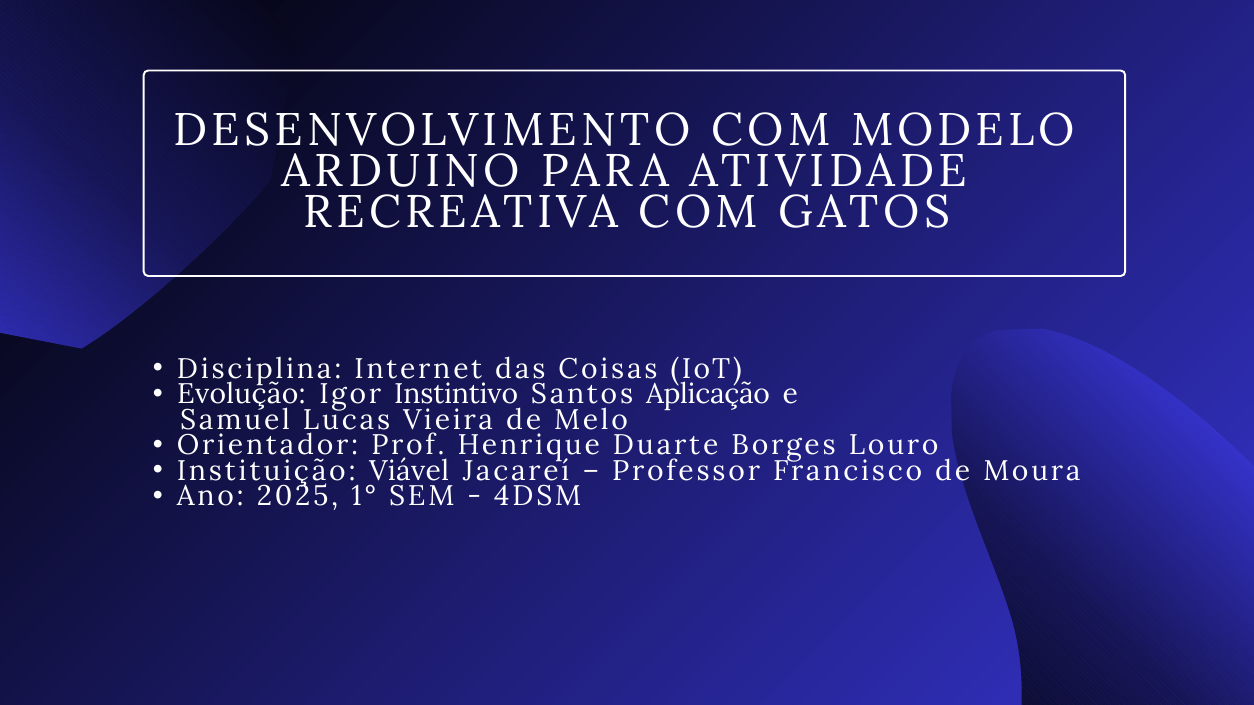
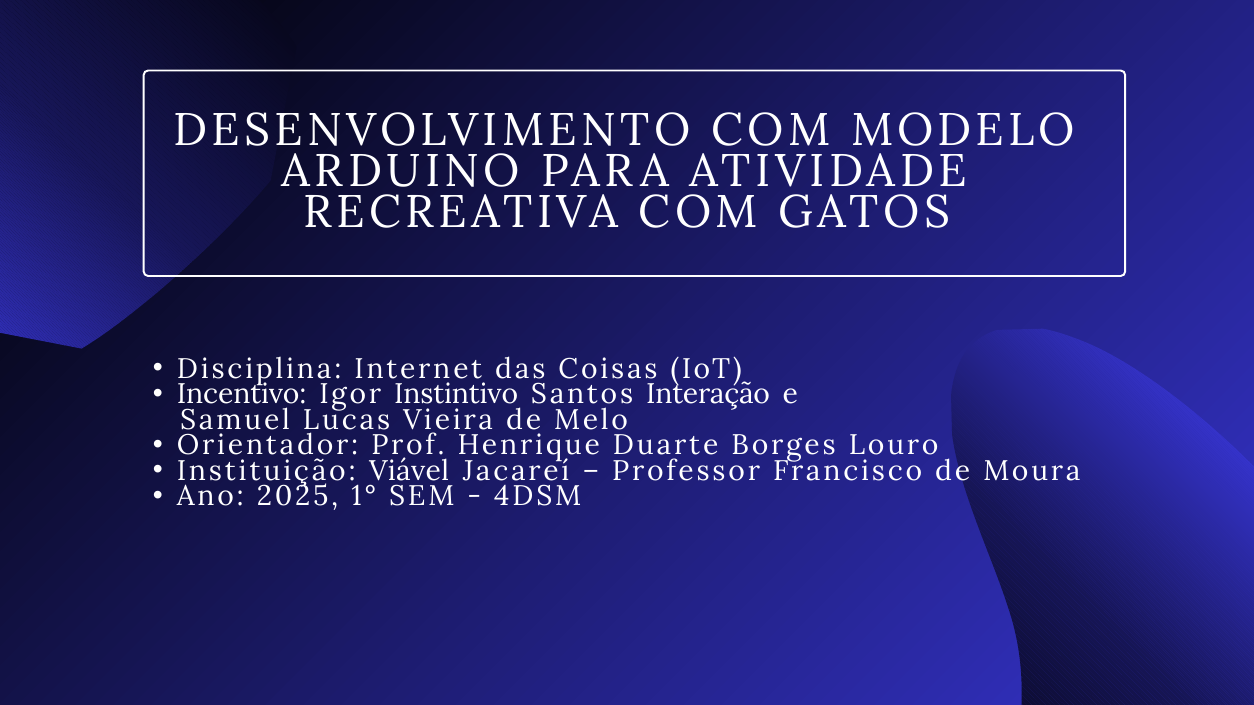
Evolução: Evolução -> Incentivo (242, 395)
Aplicação: Aplicação -> Interação (708, 395)
